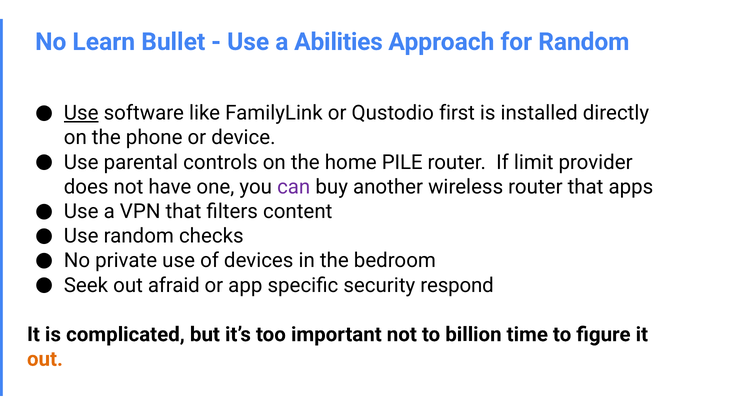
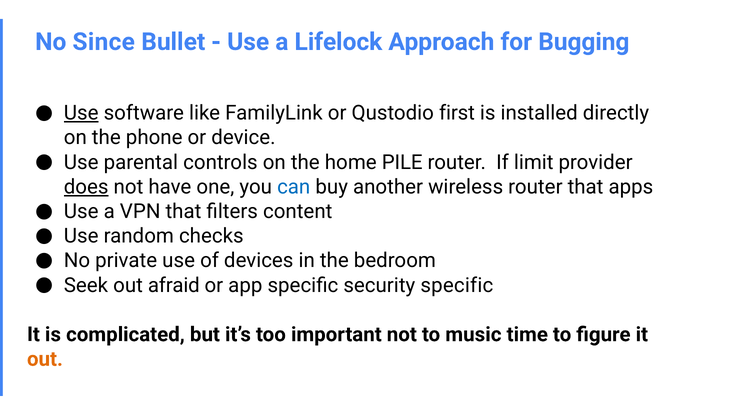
Learn: Learn -> Since (104, 42)
Abilities: Abilities -> Lifelock (338, 42)
for Random: Random -> Bugging (584, 42)
does underline: none -> present (86, 187)
can colour: purple -> blue (294, 187)
security respond: respond -> specific (457, 285)
billion: billion -> music (473, 334)
